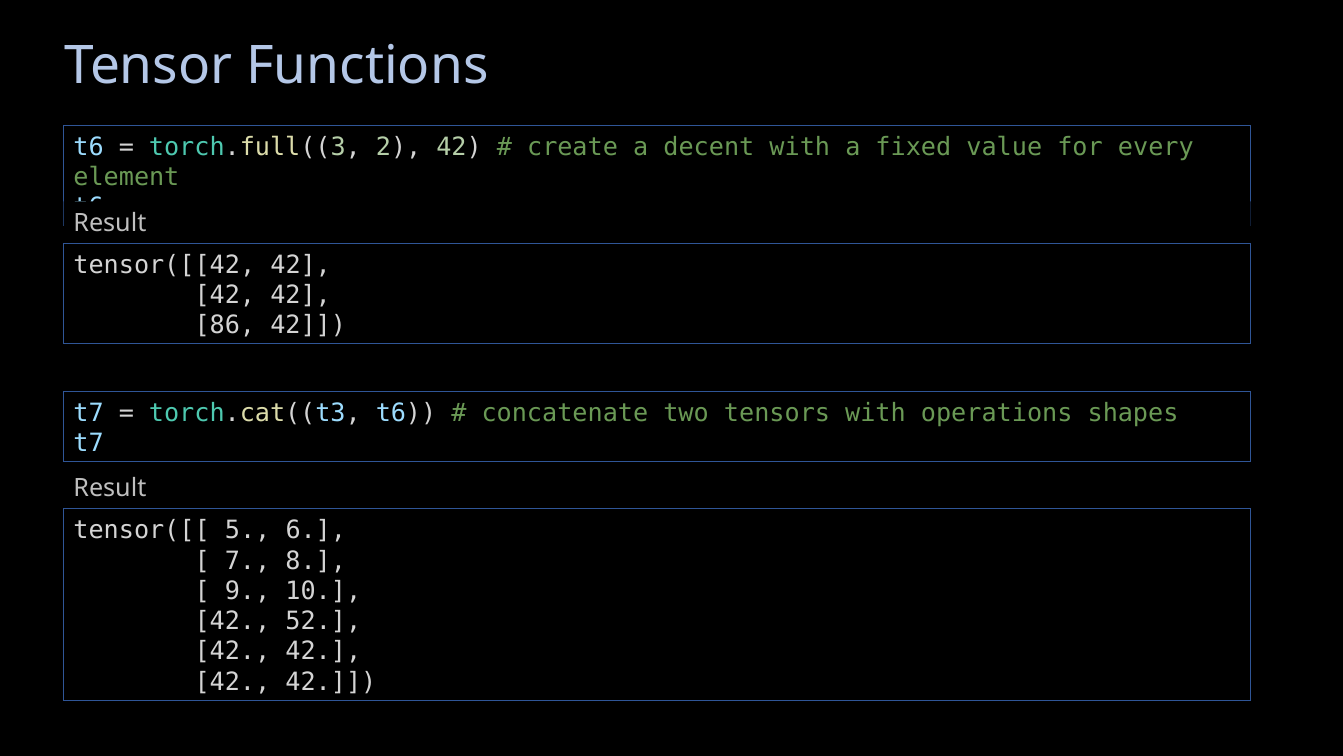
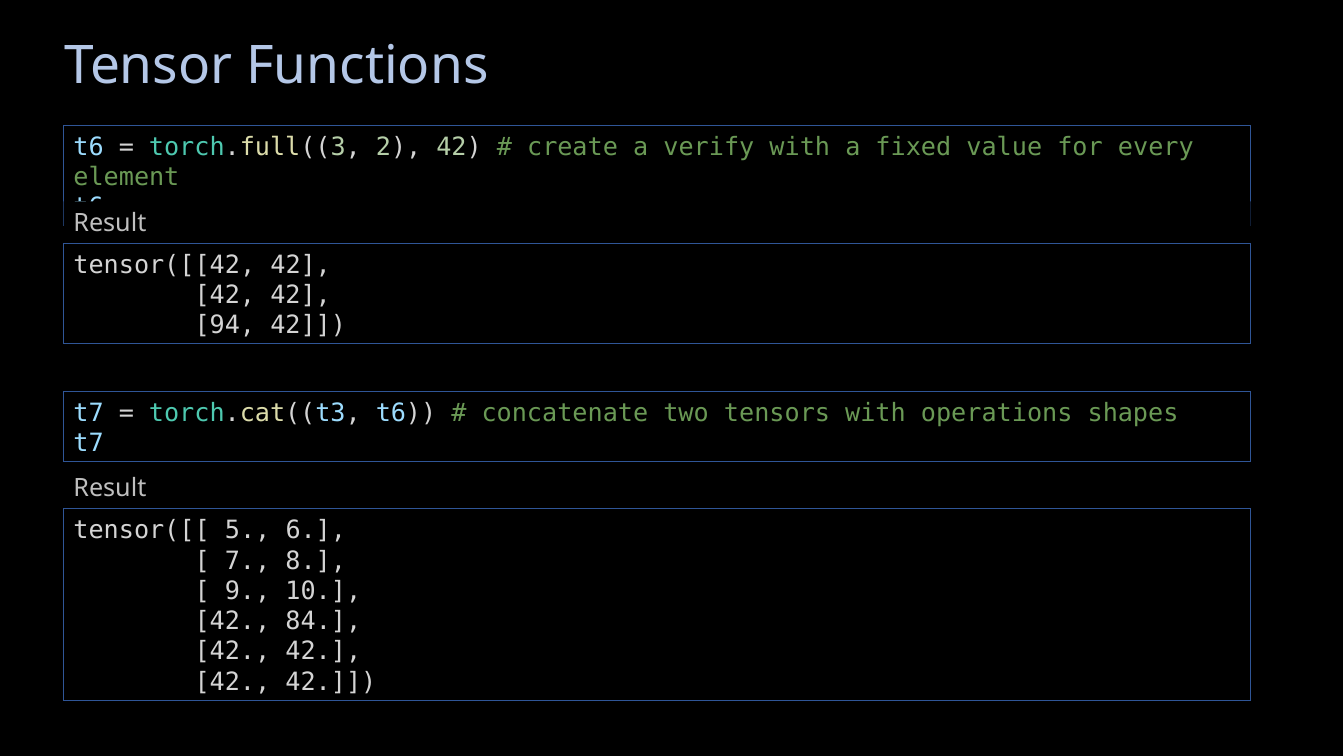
decent: decent -> verify (709, 147)
86: 86 -> 94 (225, 325)
52: 52 -> 84 (323, 621)
